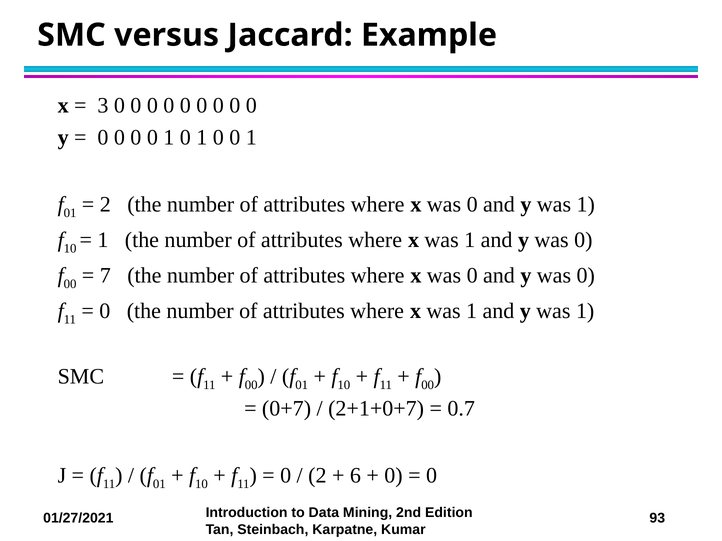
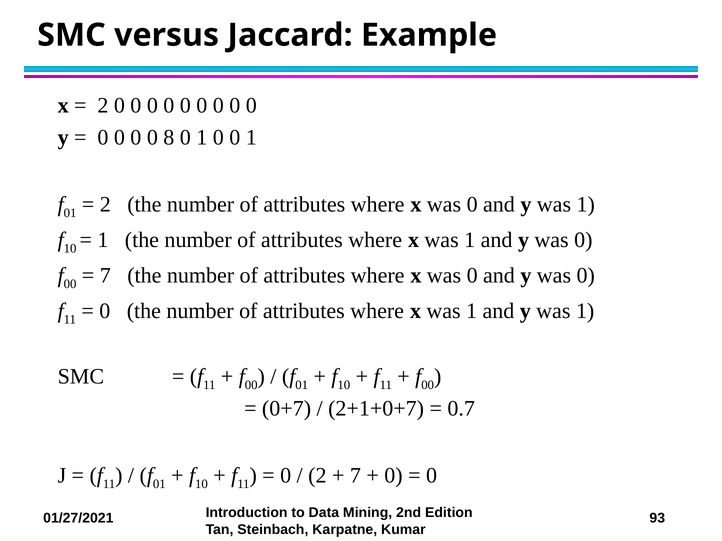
3: 3 -> 2 (103, 106)
0 0 0 1: 1 -> 8 (169, 138)
6: 6 -> 7 (355, 476)
